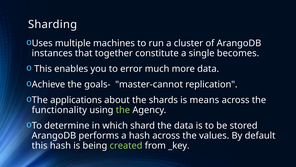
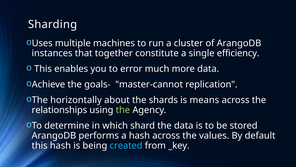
becomes: becomes -> efficiency (238, 53)
applications: applications -> horizontally (76, 100)
functionality: functionality -> relationships (59, 110)
created colour: light green -> light blue (126, 145)
